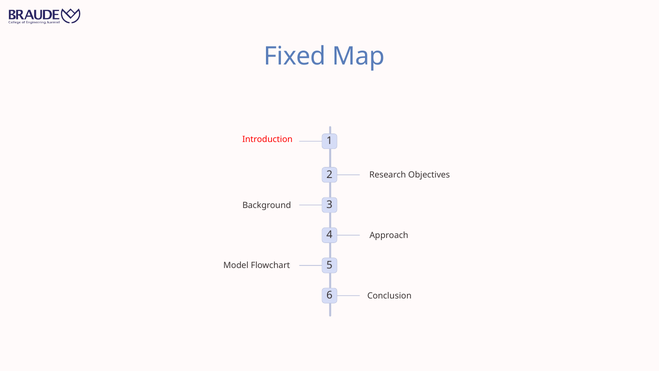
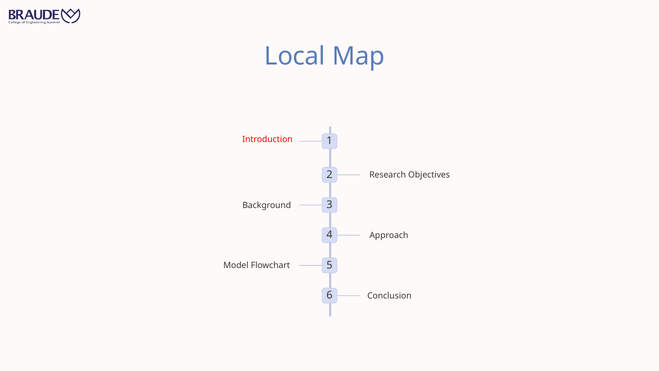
Fixed: Fixed -> Local (295, 56)
